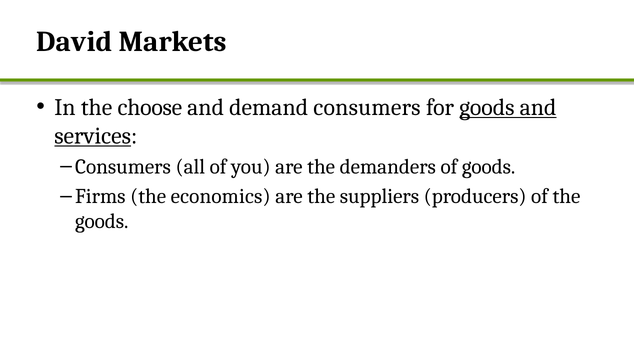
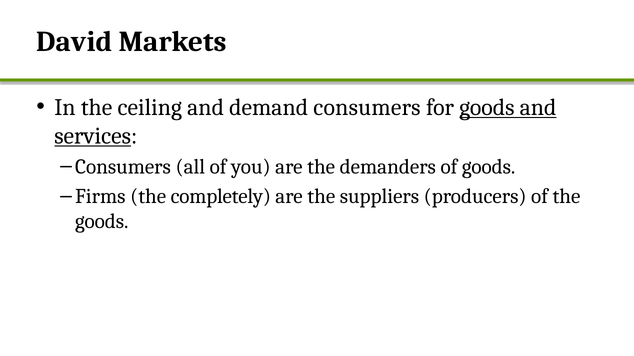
choose: choose -> ceiling (150, 107)
economics: economics -> completely (221, 197)
